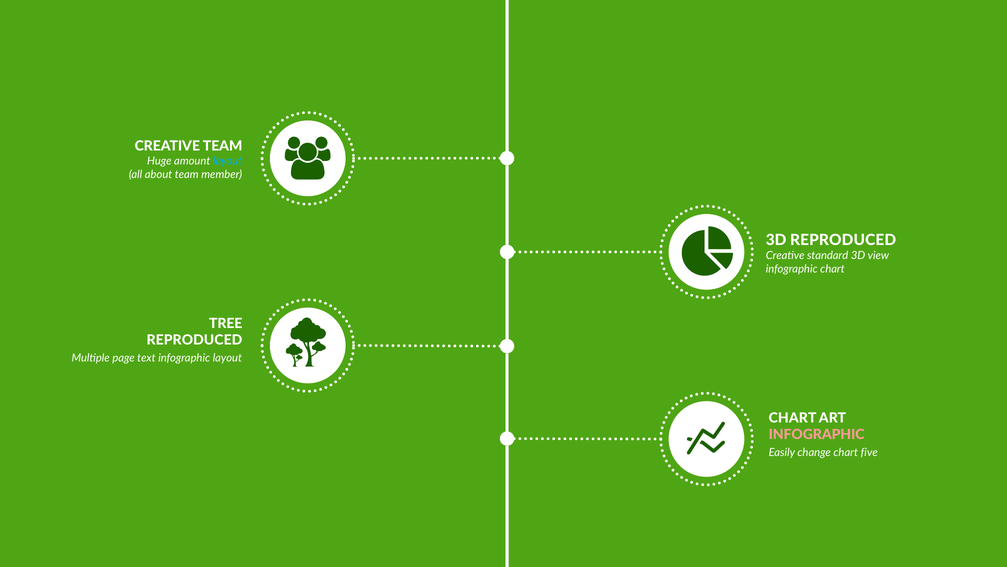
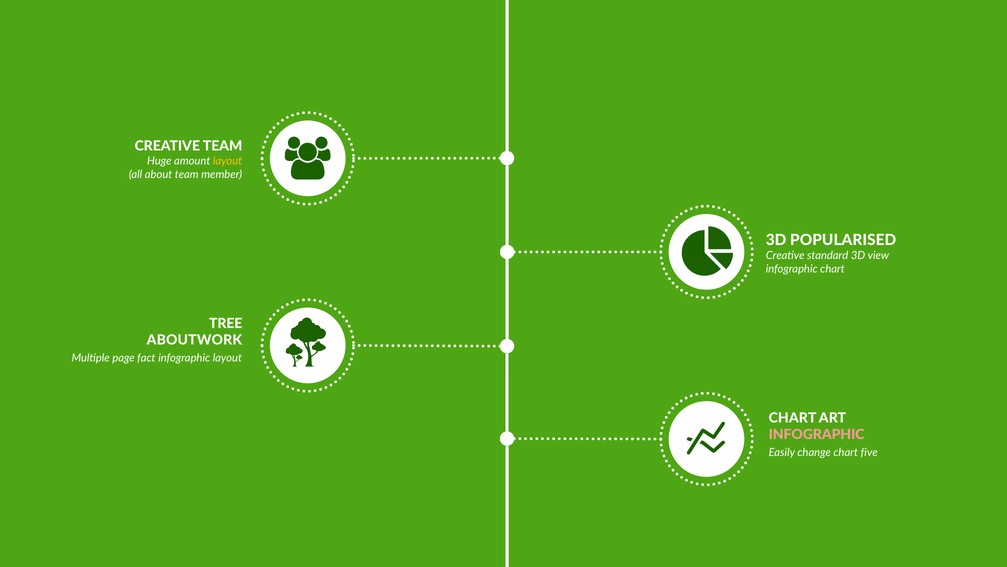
layout colour: light blue -> yellow (228, 161)
3D REPRODUCED: REPRODUCED -> POPULARISED (843, 240)
REPRODUCED: REPRODUCED -> ABOUTWORK (194, 340)
text: text -> fact (146, 358)
